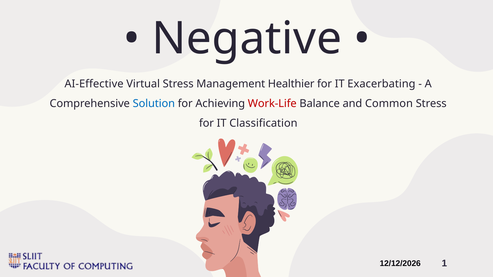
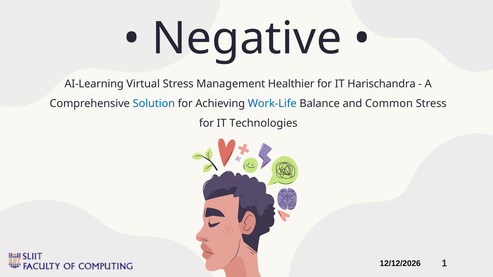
AI-Effective: AI-Effective -> AI-Learning (94, 84)
Exacerbating: Exacerbating -> Harischandra (382, 84)
Work-Life colour: red -> blue (272, 104)
Classification: Classification -> Technologies (263, 123)
